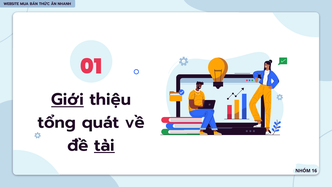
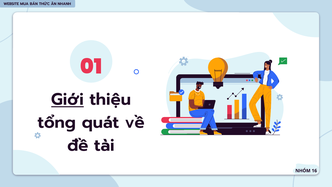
tài underline: present -> none (104, 145)
